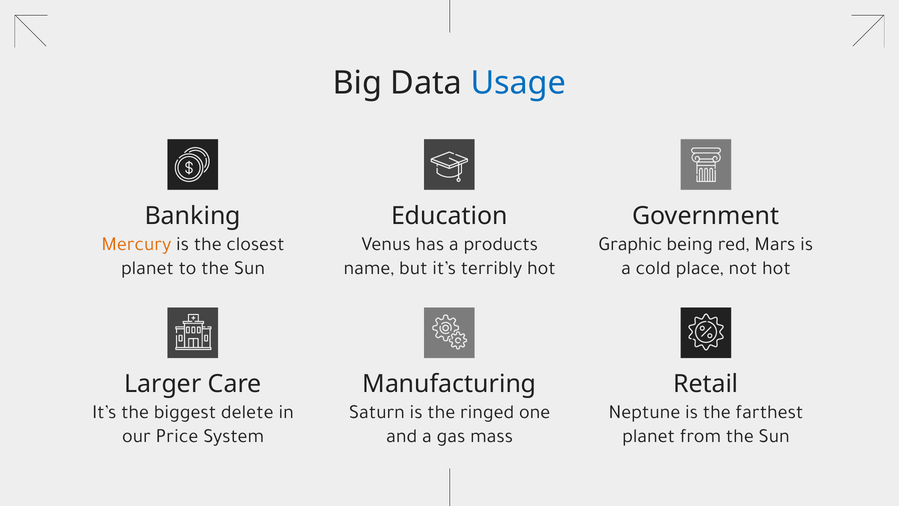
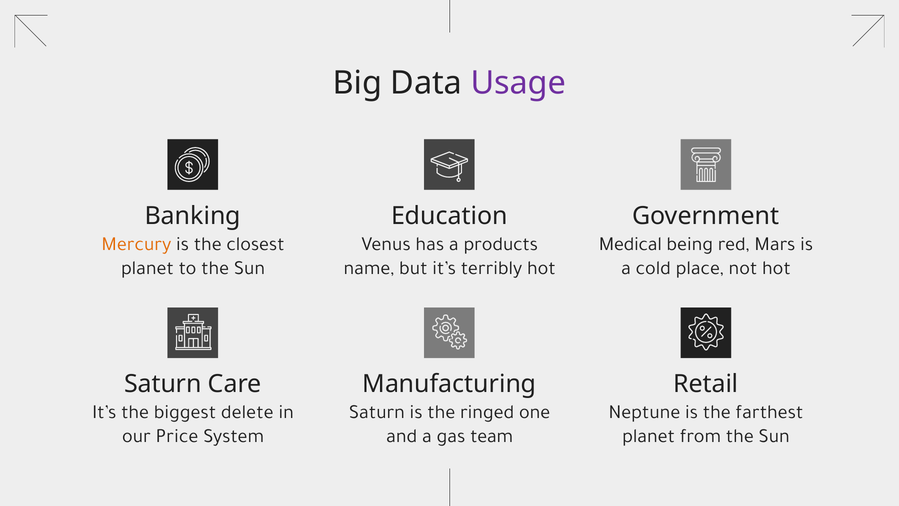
Usage colour: blue -> purple (518, 83)
Graphic: Graphic -> Medical (630, 244)
Larger: Larger -> Saturn (163, 384)
mass: mass -> team (492, 436)
